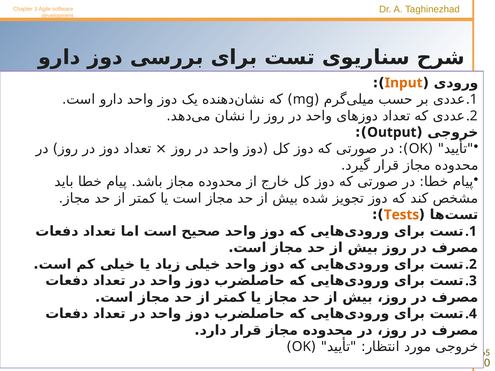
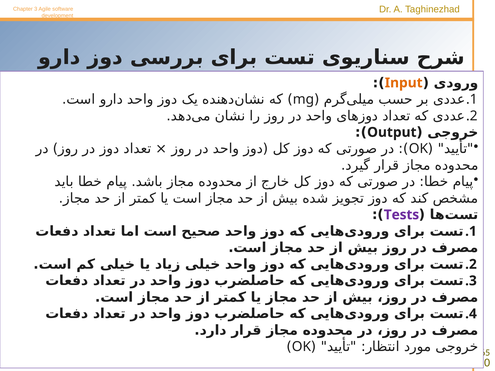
Tests colour: orange -> purple (401, 215)
